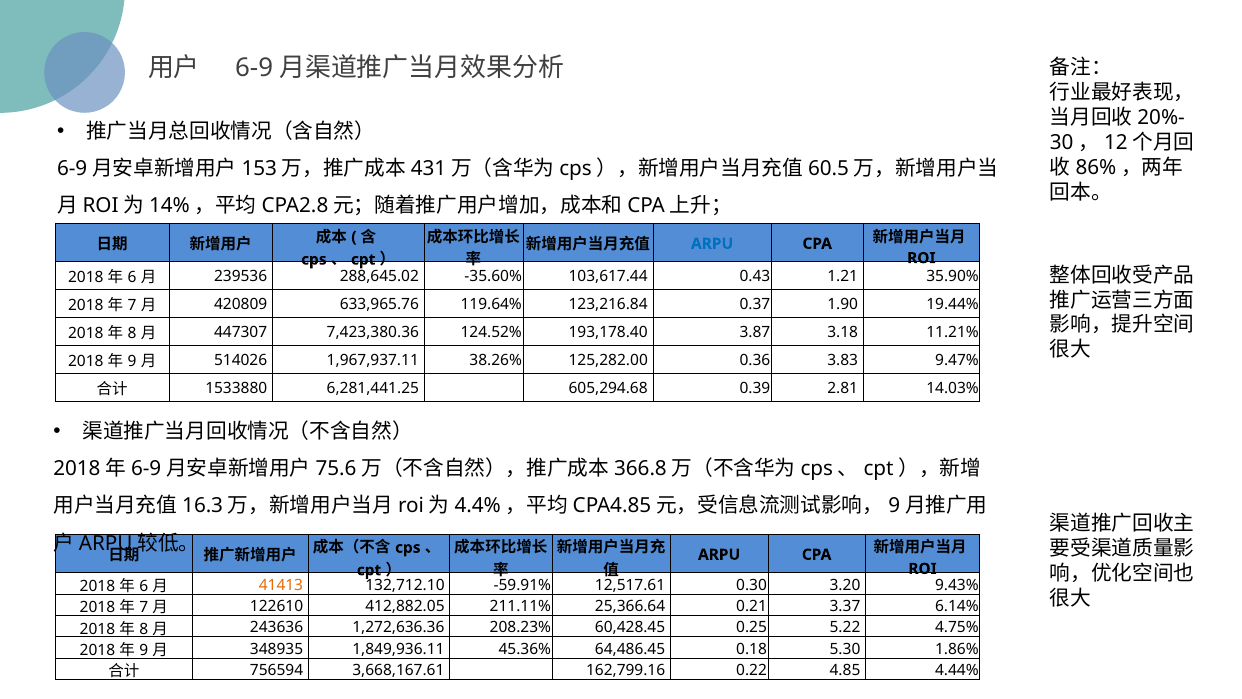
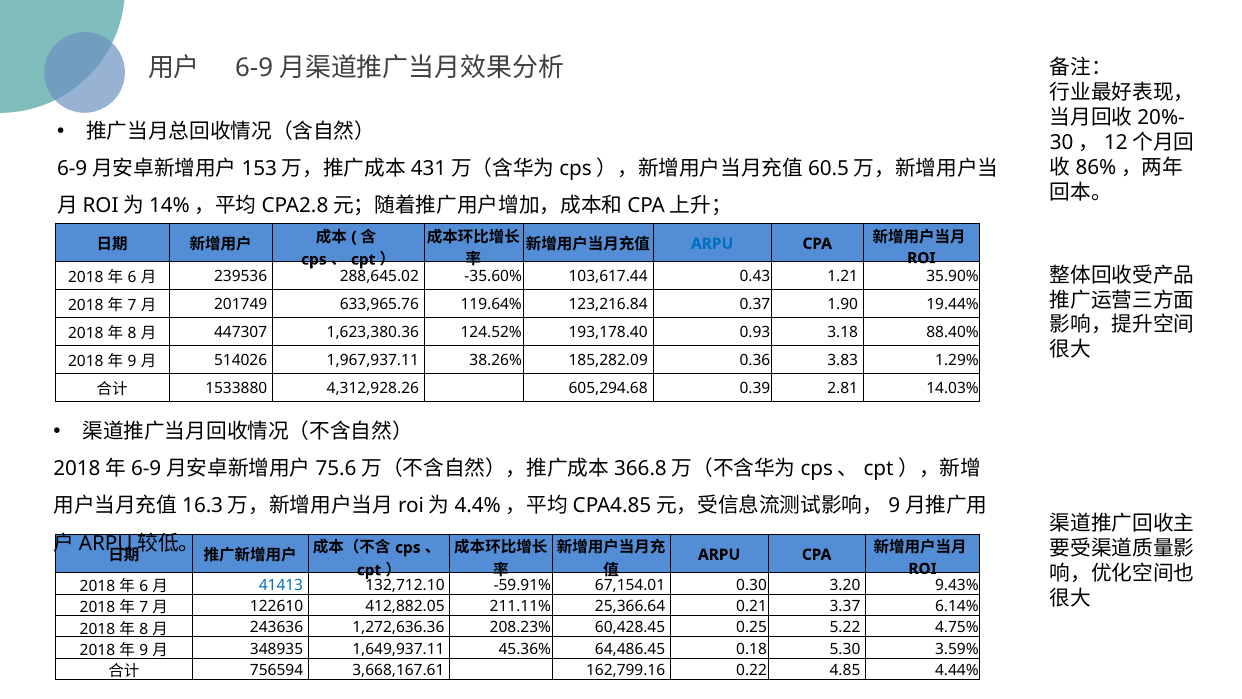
420809: 420809 -> 201749 (241, 304)
7,423,380.36: 7,423,380.36 -> 1,623,380.36 (373, 332)
3.87: 3.87 -> 0.93 (755, 332)
11.21%: 11.21% -> 88.40% (953, 332)
125,282.00: 125,282.00 -> 185,282.09 (608, 360)
9.47%: 9.47% -> 1.29% (957, 360)
6,281,441.25: 6,281,441.25 -> 4,312,928.26 (373, 388)
41413 colour: orange -> blue (281, 585)
12,517.61: 12,517.61 -> 67,154.01 (630, 585)
1,849,936.11: 1,849,936.11 -> 1,649,937.11 (398, 649)
1.86%: 1.86% -> 3.59% (957, 649)
